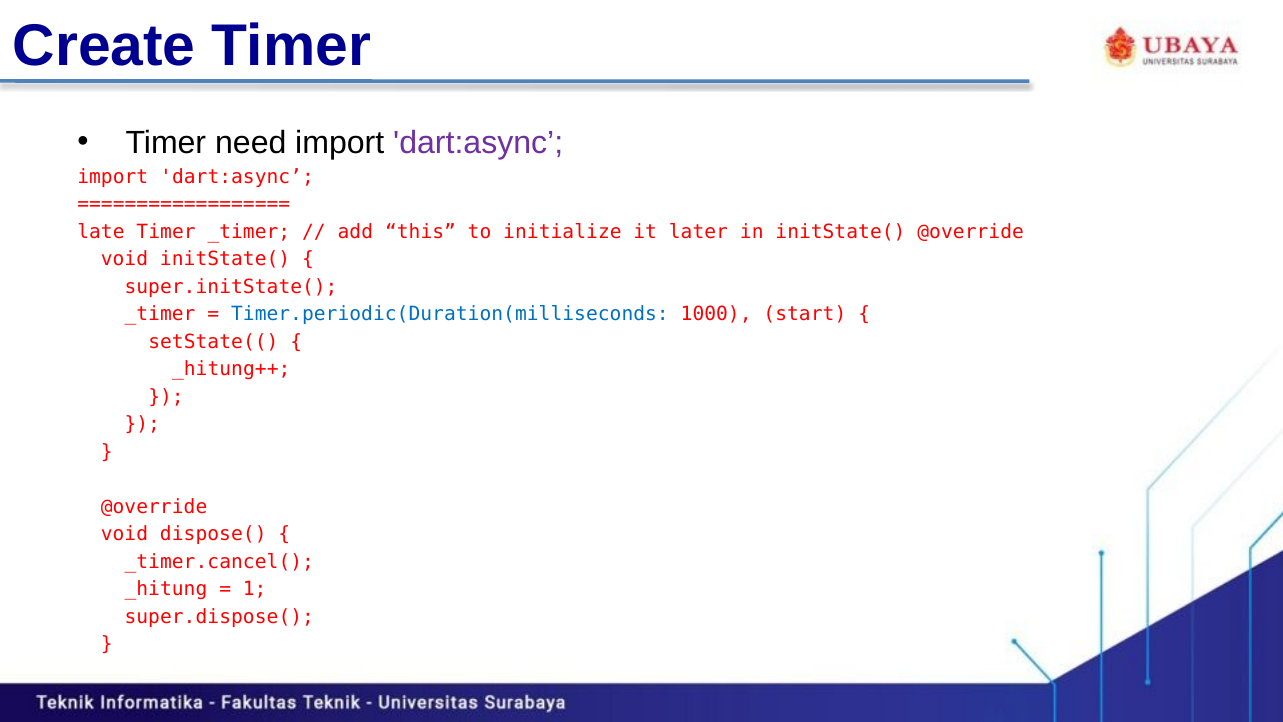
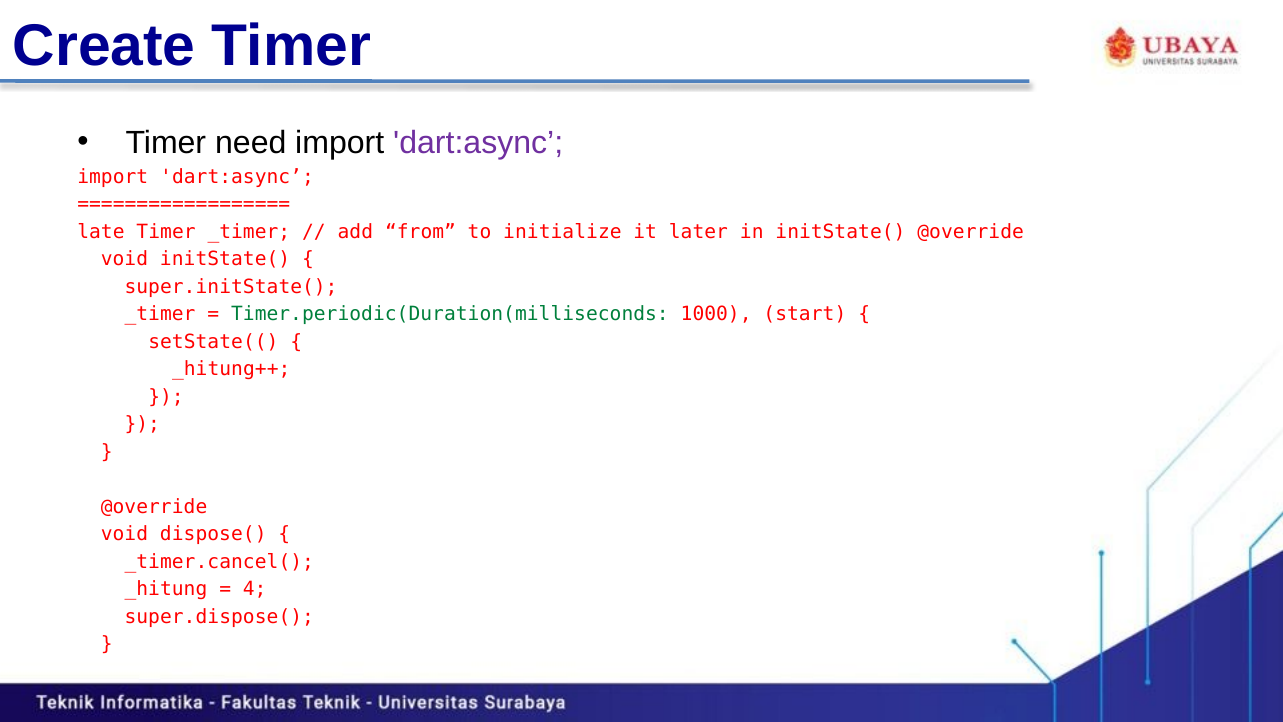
this: this -> from (421, 232)
Timer.periodic(Duration(milliseconds colour: blue -> green (450, 314)
1: 1 -> 4 (255, 589)
